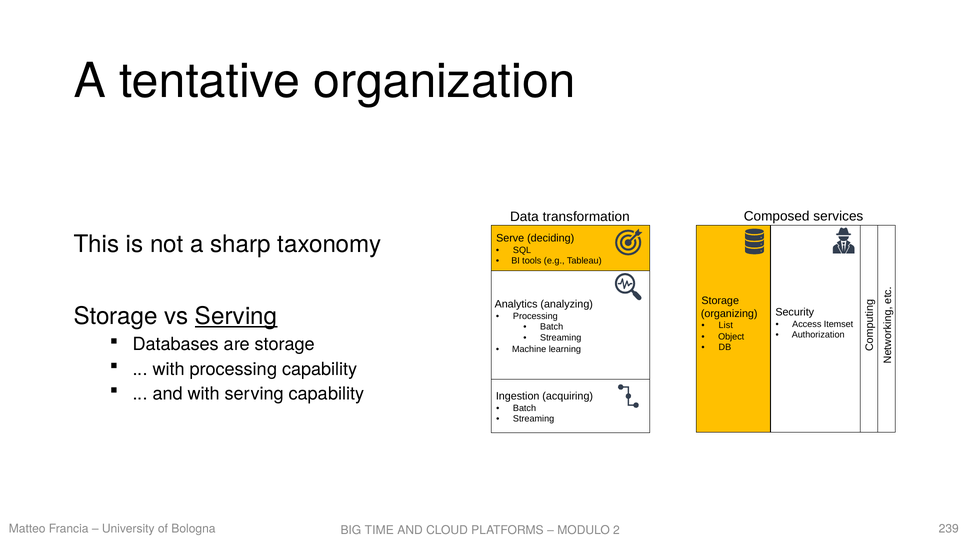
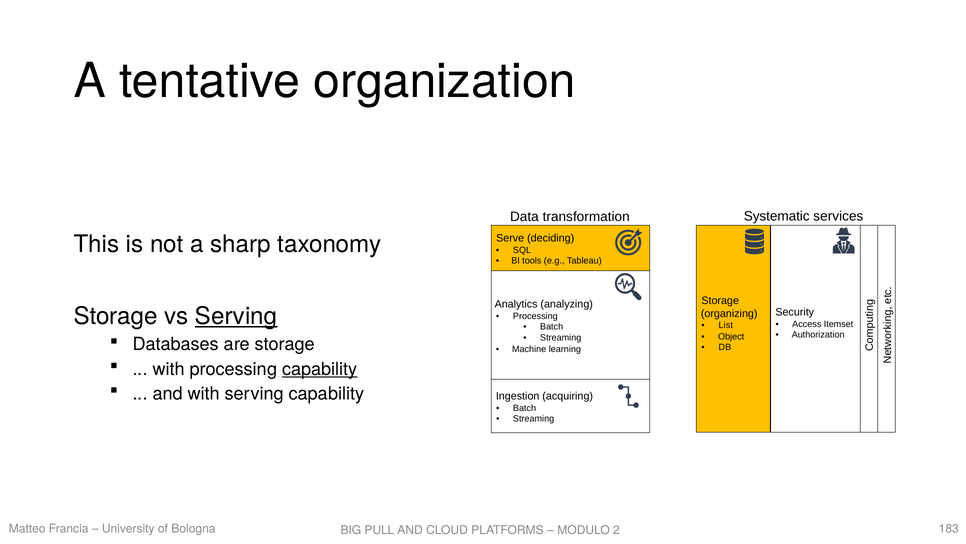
Composed: Composed -> Systematic (777, 216)
capability underline: none -> present (320, 369)
239: 239 -> 183 (949, 528)
TIME: TIME -> PULL (379, 530)
